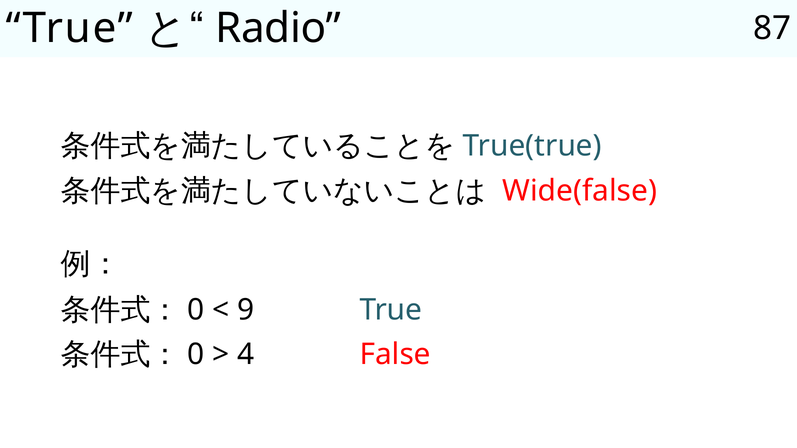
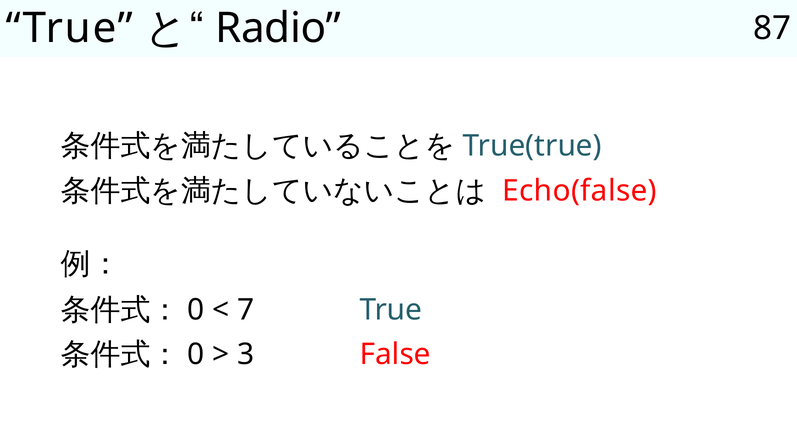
Wide(false: Wide(false -> Echo(false (580, 191)
9: 9 -> 7 (246, 310)
4: 4 -> 3 (246, 354)
